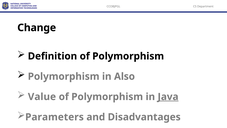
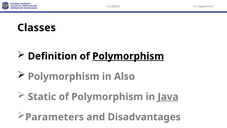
Change: Change -> Classes (37, 28)
Polymorphism underline: none -> present (128, 56)
Value: Value -> Static (42, 97)
